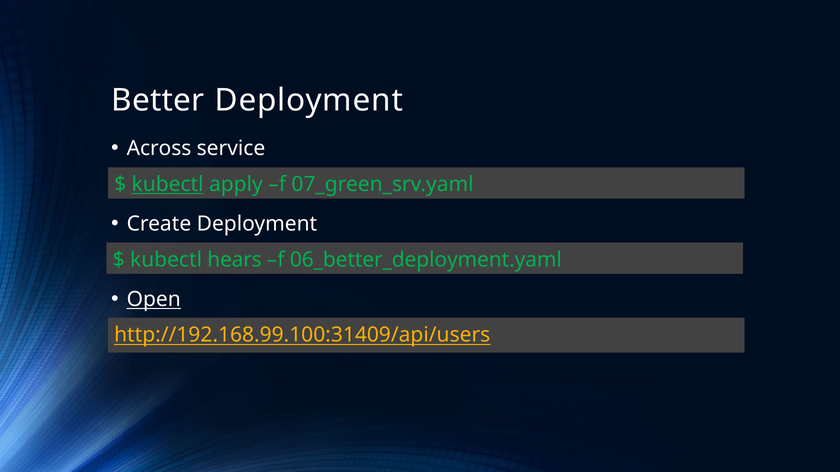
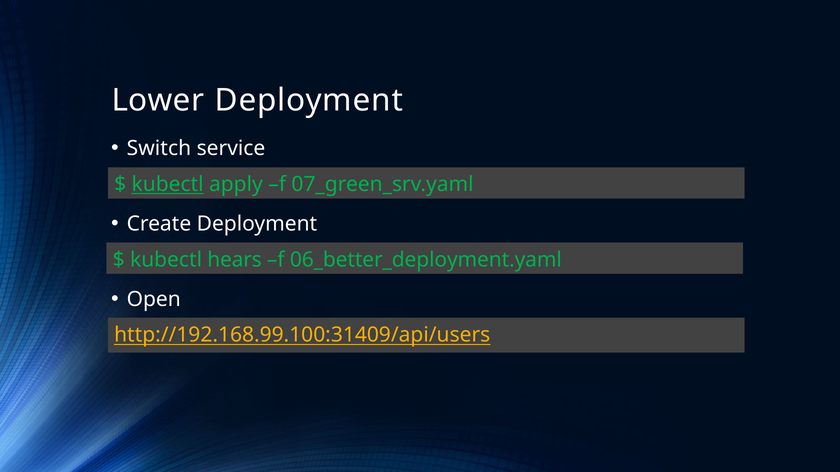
Better: Better -> Lower (158, 100)
Across: Across -> Switch (159, 149)
Open underline: present -> none (154, 300)
